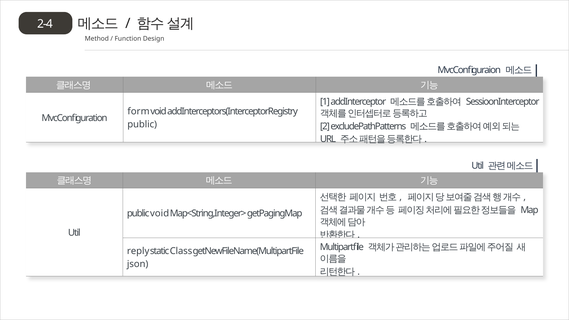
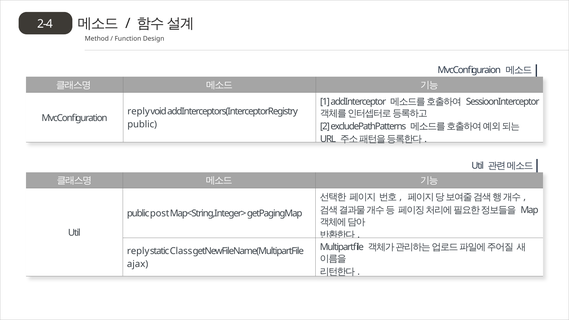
form: form -> reply (139, 111)
public void: void -> post (160, 214)
json: json -> ajax (138, 264)
